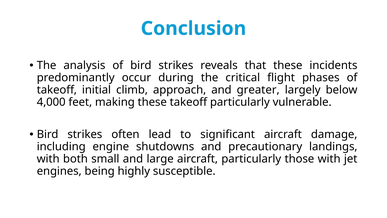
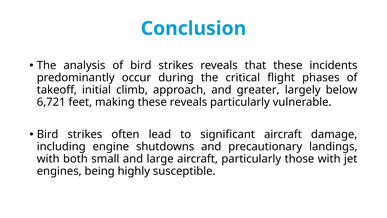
4,000: 4,000 -> 6,721 (51, 102)
these takeoff: takeoff -> reveals (188, 102)
